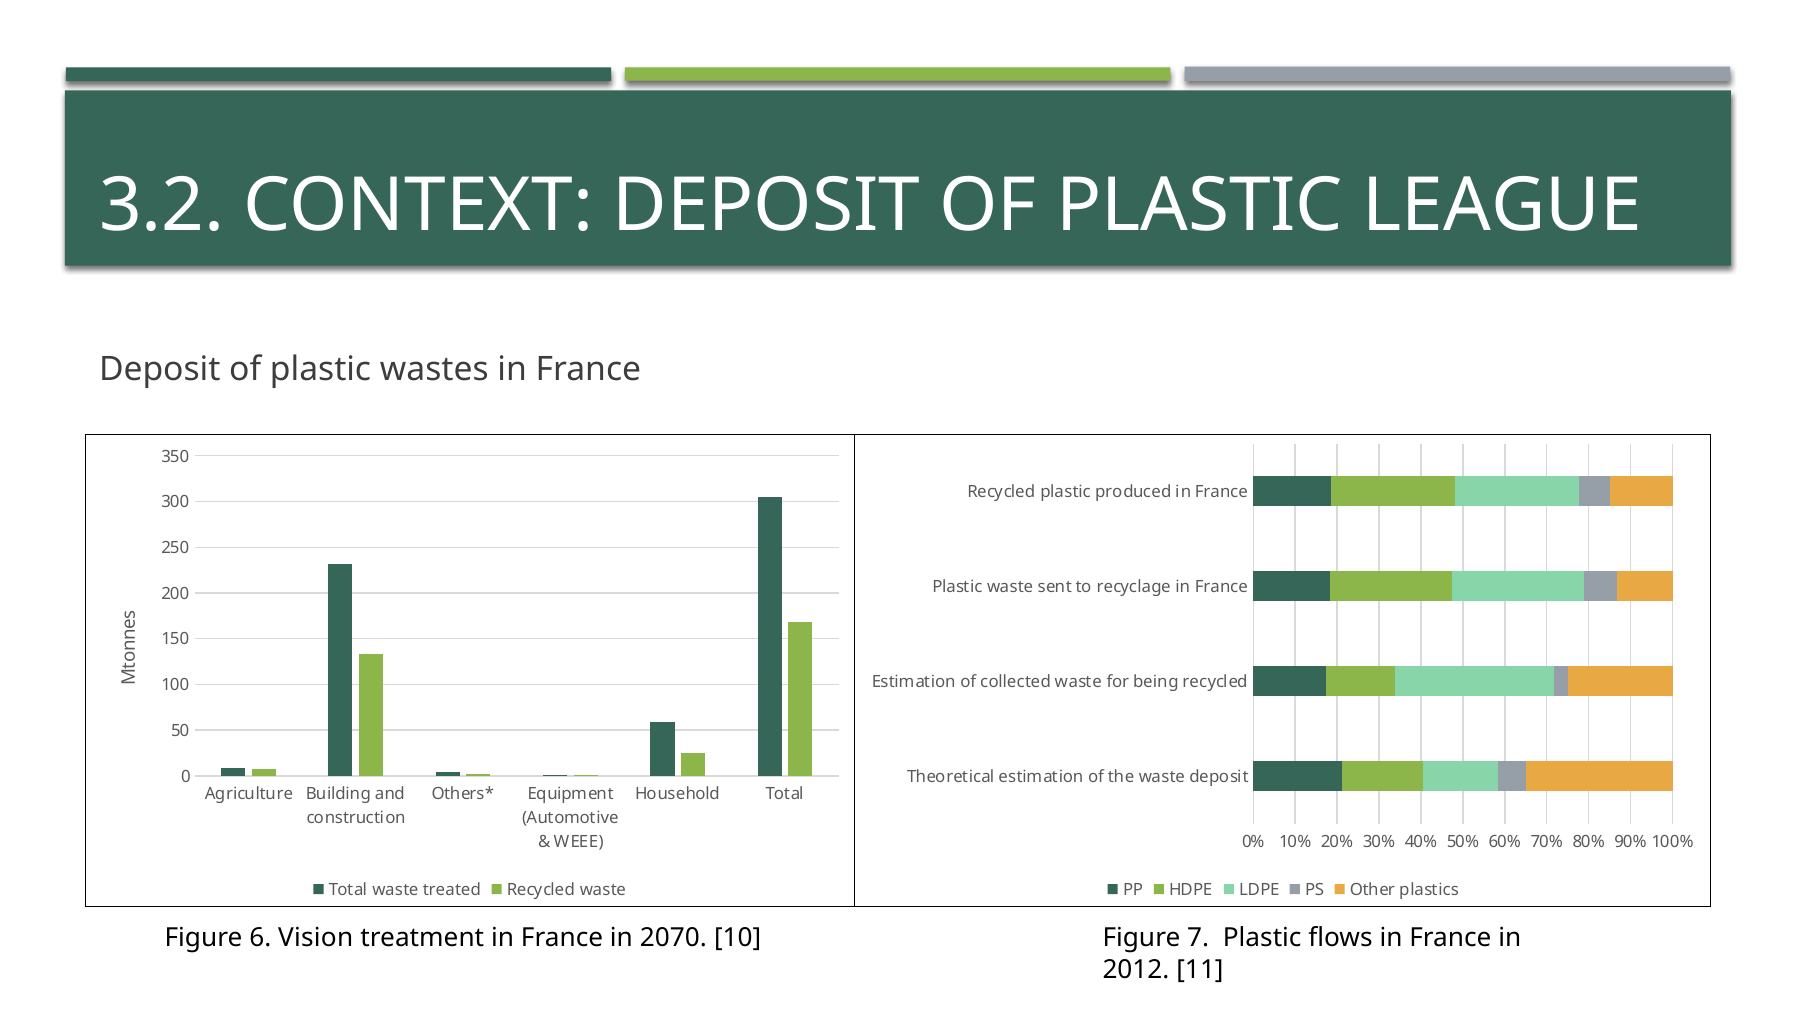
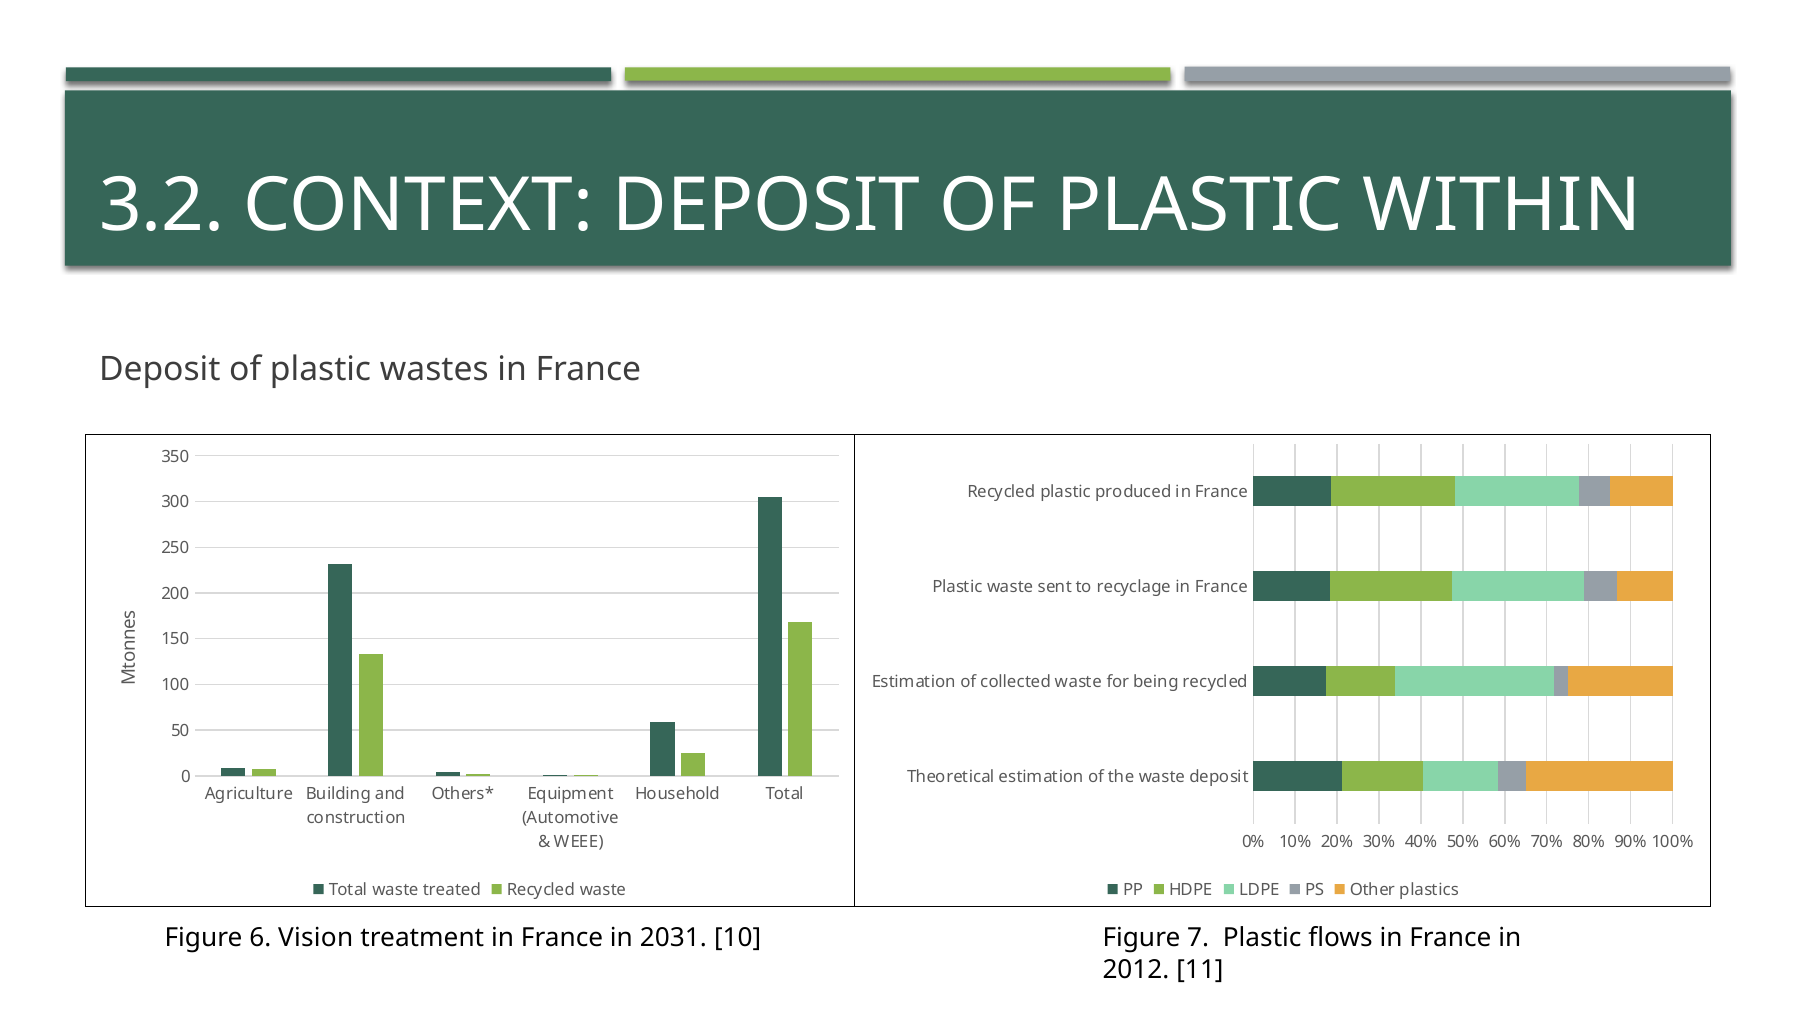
LEAGUE: LEAGUE -> WITHIN (1502, 206)
2070: 2070 -> 2031 (673, 938)
